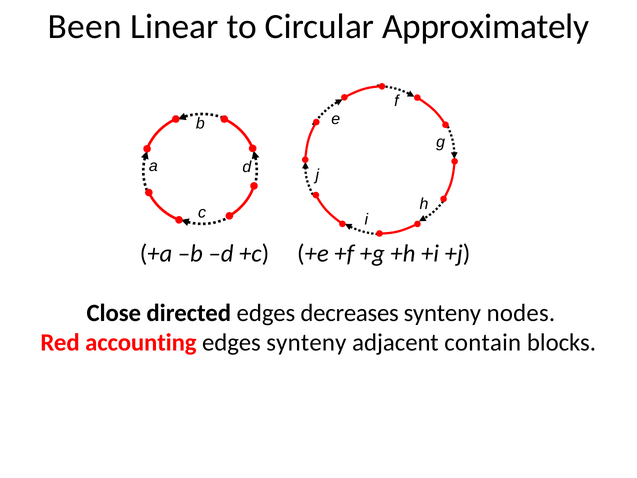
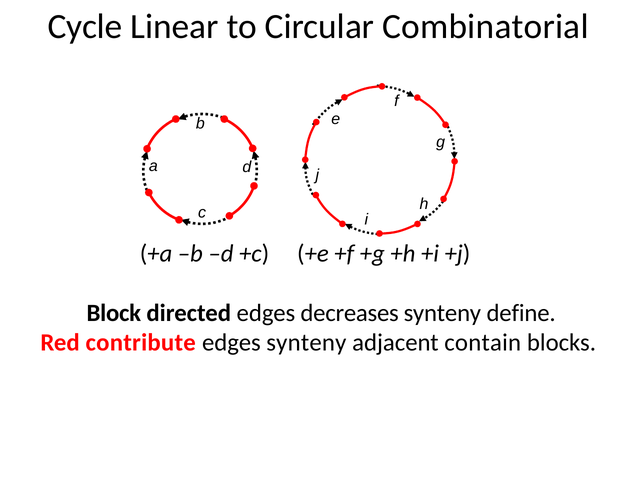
Been: Been -> Cycle (85, 27)
Approximately: Approximately -> Combinatorial (485, 27)
Close: Close -> Block (114, 313)
nodes: nodes -> define (521, 313)
accounting: accounting -> contribute (141, 342)
